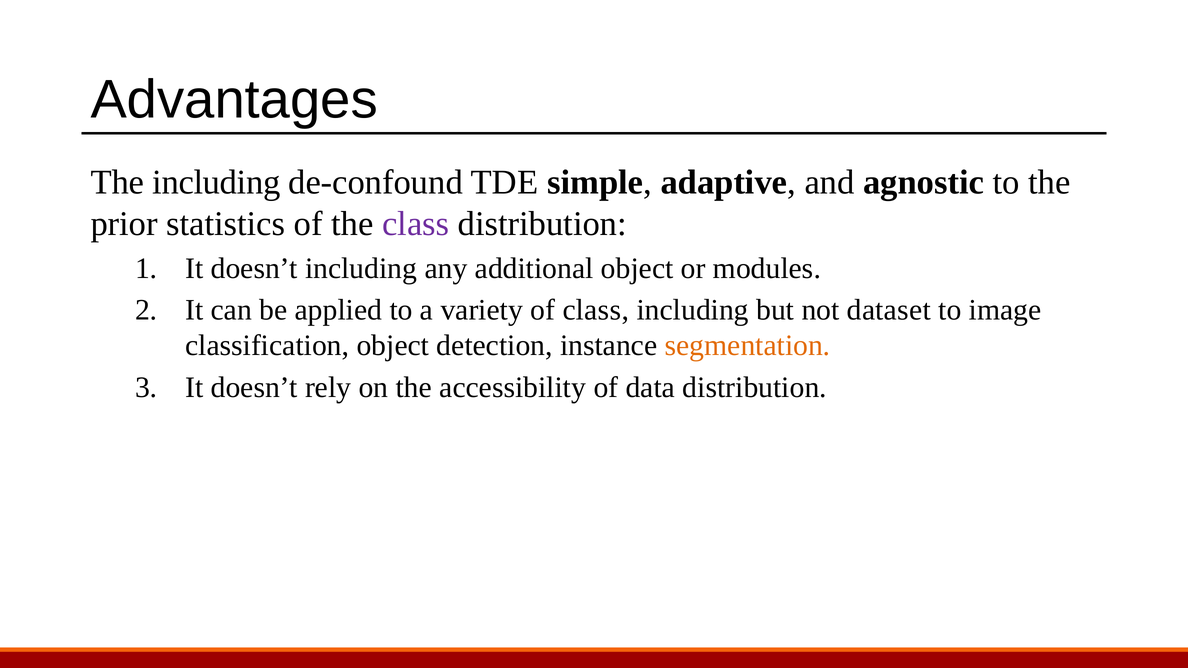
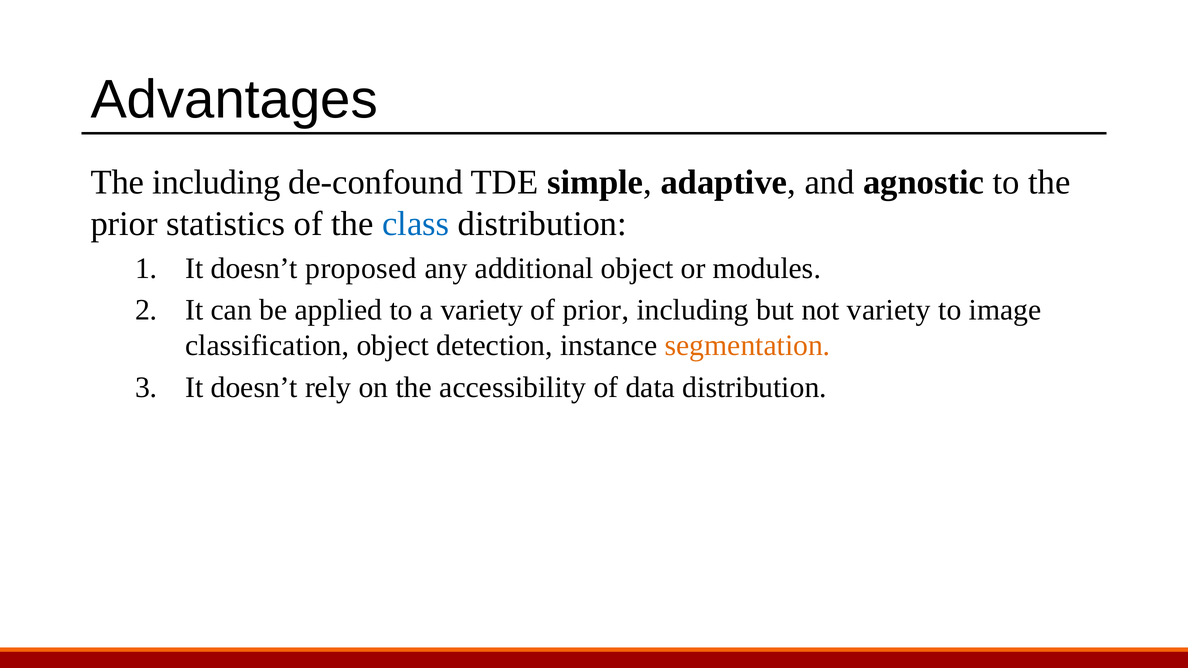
class colour: purple -> blue (416, 224)
doesn’t including: including -> proposed (361, 268)
of class: class -> prior (596, 310)
not dataset: dataset -> variety (889, 310)
